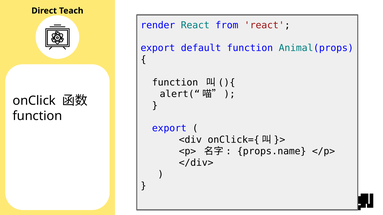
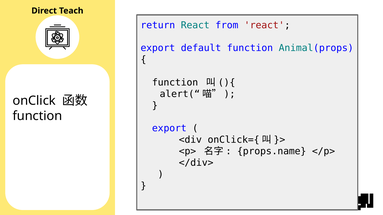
render: render -> return (158, 25)
